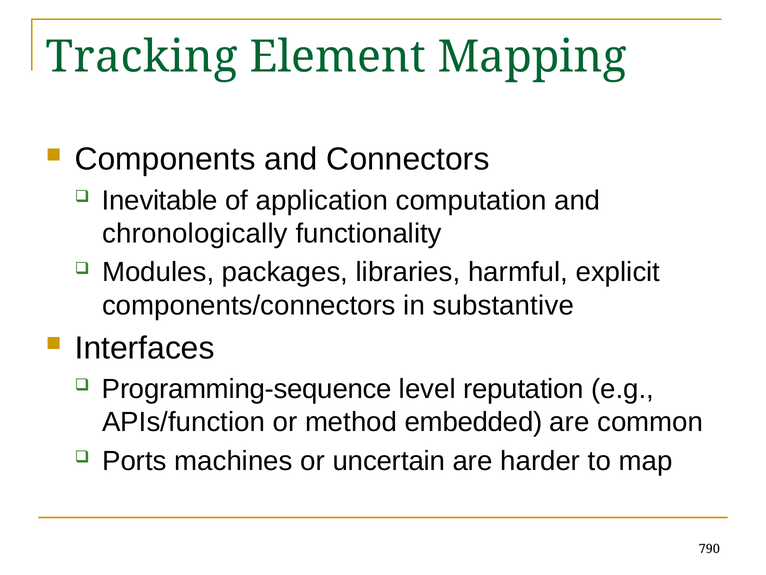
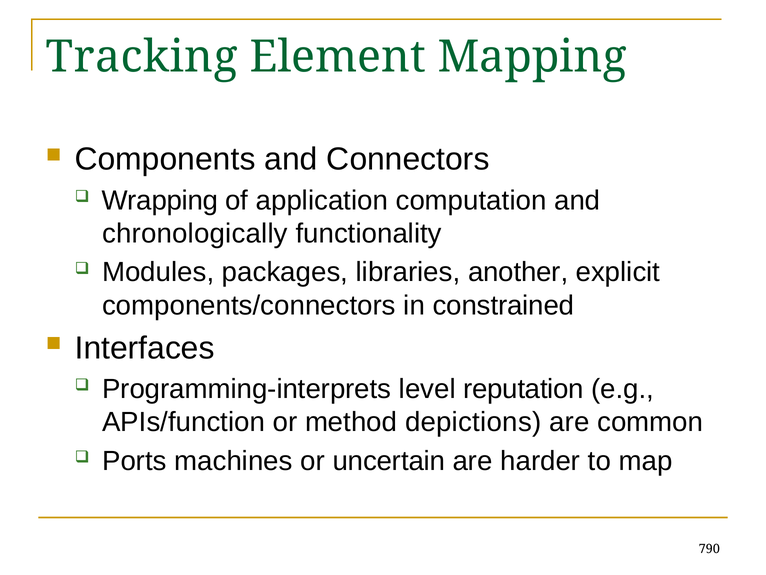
Inevitable: Inevitable -> Wrapping (160, 200)
harmful: harmful -> another (518, 272)
substantive: substantive -> constrained (503, 305)
Programming-sequence: Programming-sequence -> Programming-interprets (247, 389)
embedded: embedded -> depictions (473, 422)
